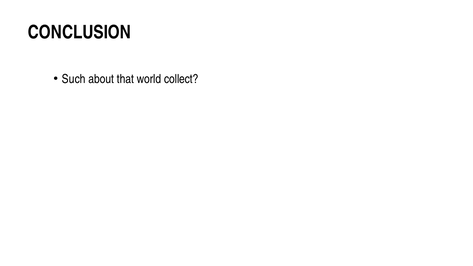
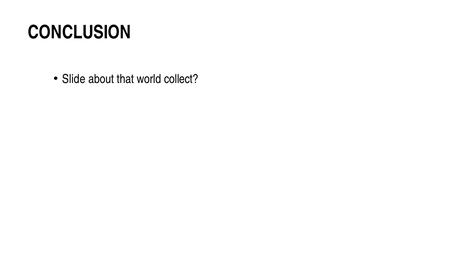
Such: Such -> Slide (74, 79)
